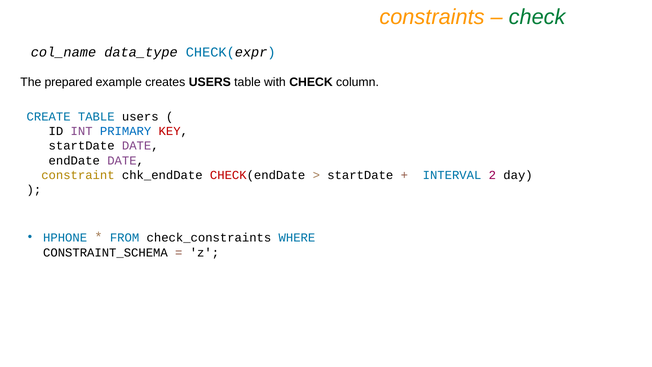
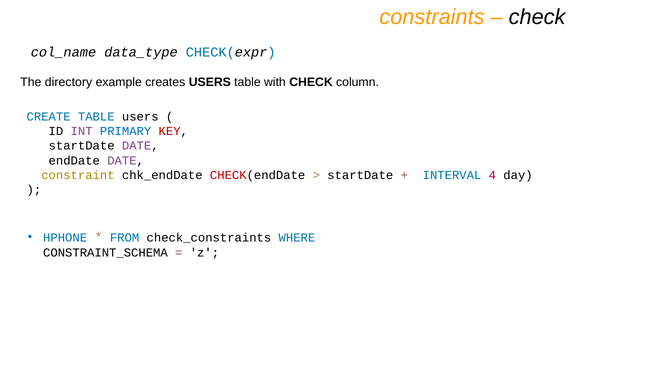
check colour: green -> black (537, 17)
prepared: prepared -> directory (69, 82)
2: 2 -> 4 (492, 175)
